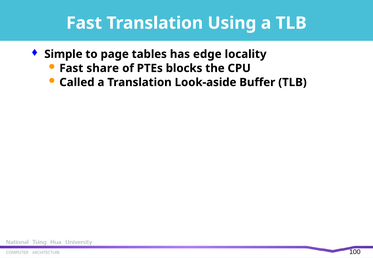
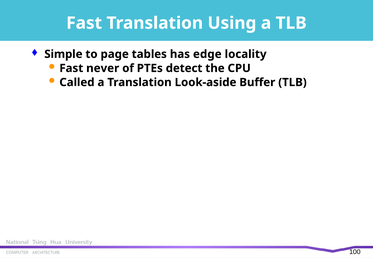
share: share -> never (103, 68)
blocks: blocks -> detect (184, 68)
